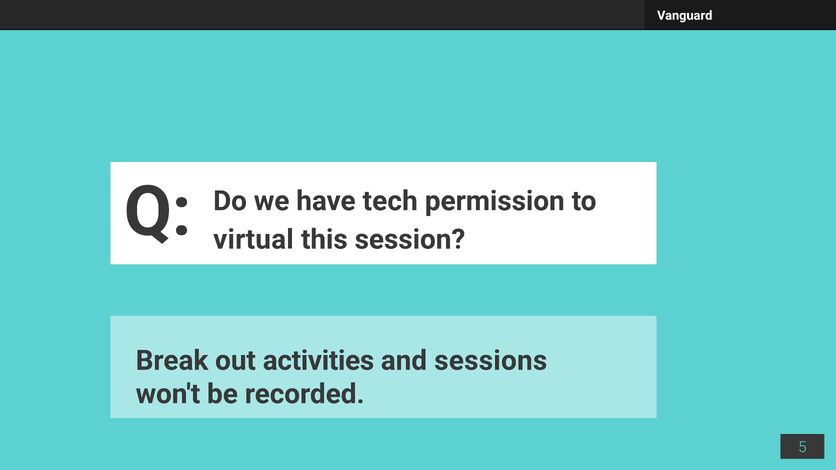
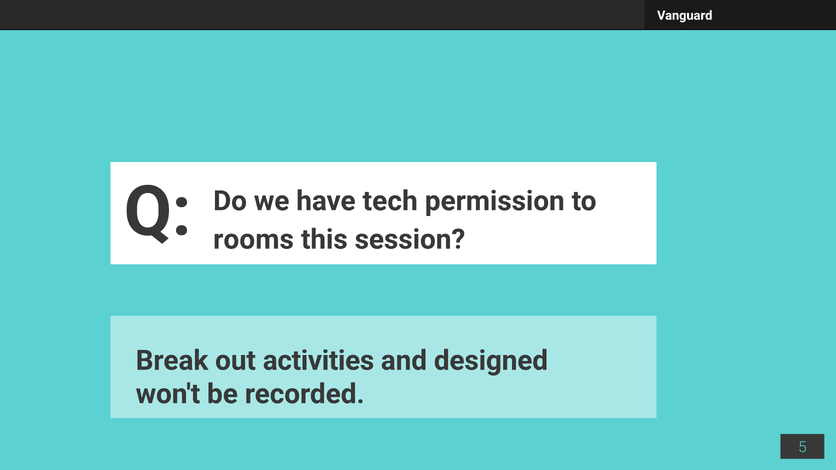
virtual: virtual -> rooms (254, 240)
sessions: sessions -> designed (491, 361)
